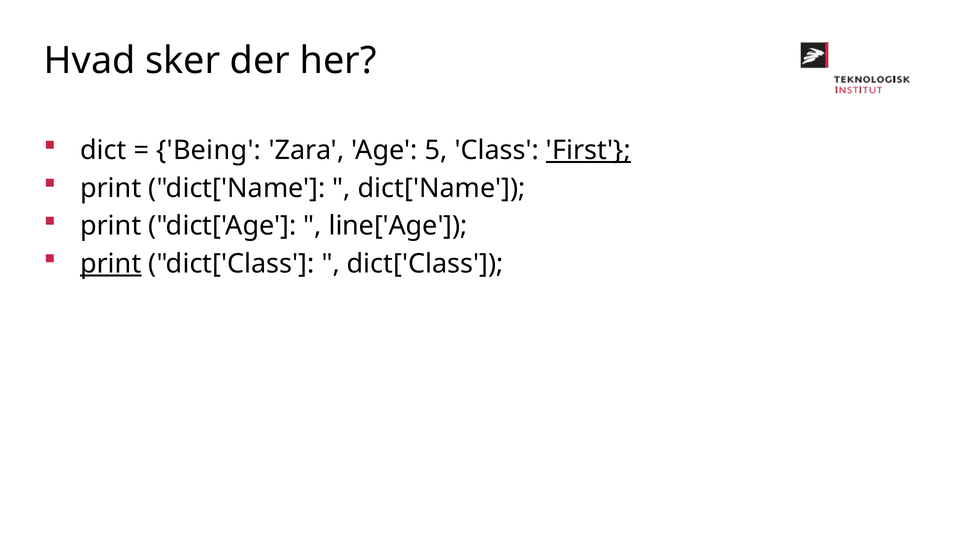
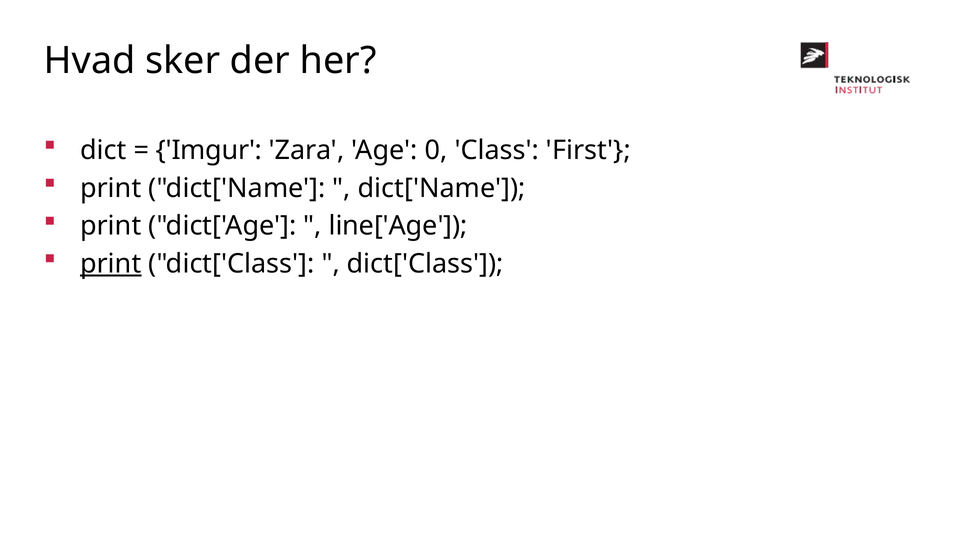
Being: Being -> Imgur (209, 150)
5: 5 -> 0 (436, 150)
First underline: present -> none (588, 150)
